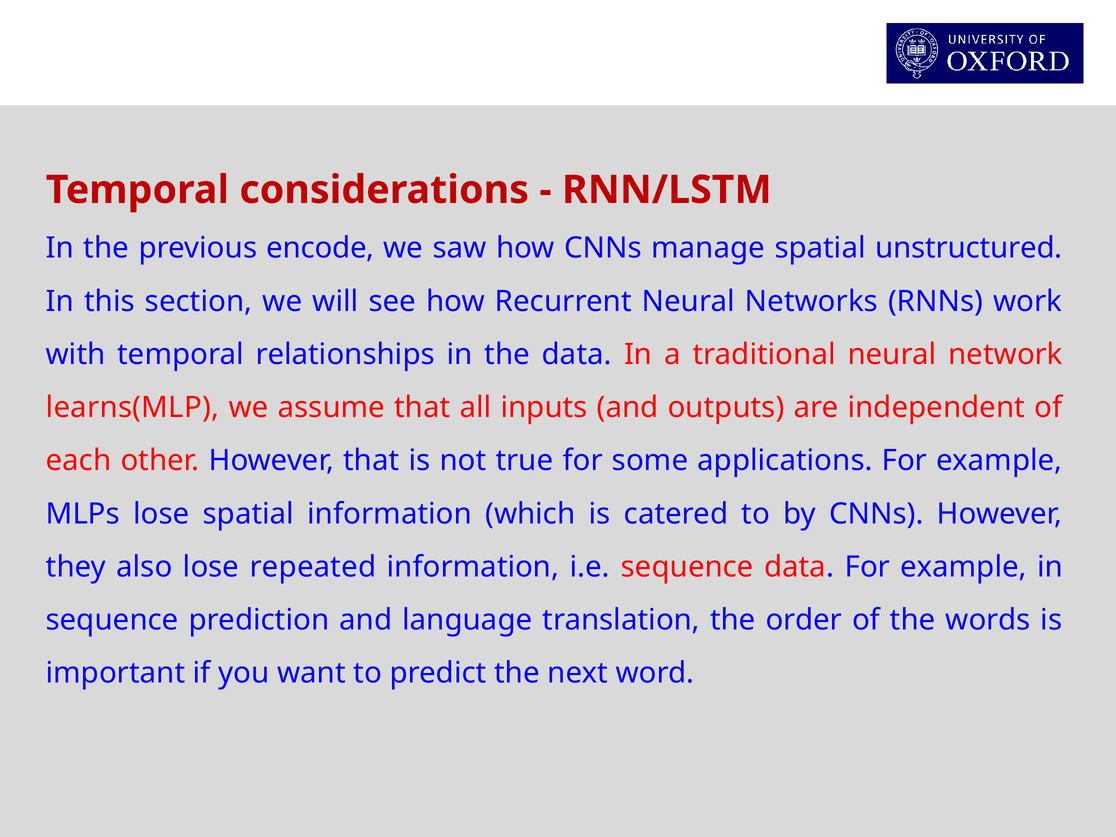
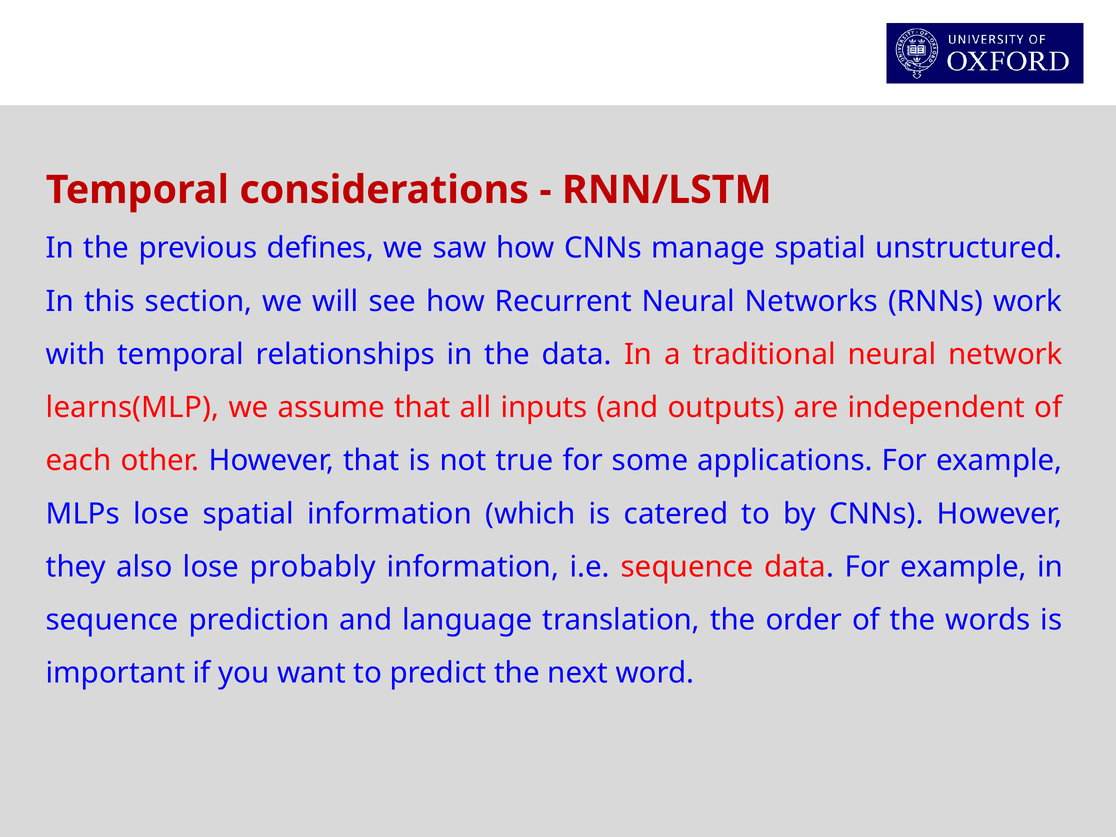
encode: encode -> defines (320, 248)
repeated: repeated -> probably (313, 567)
